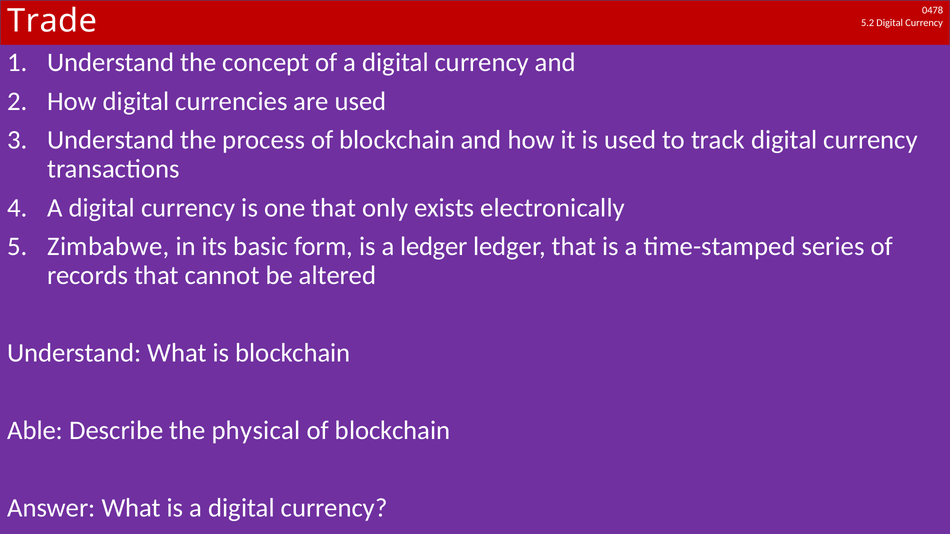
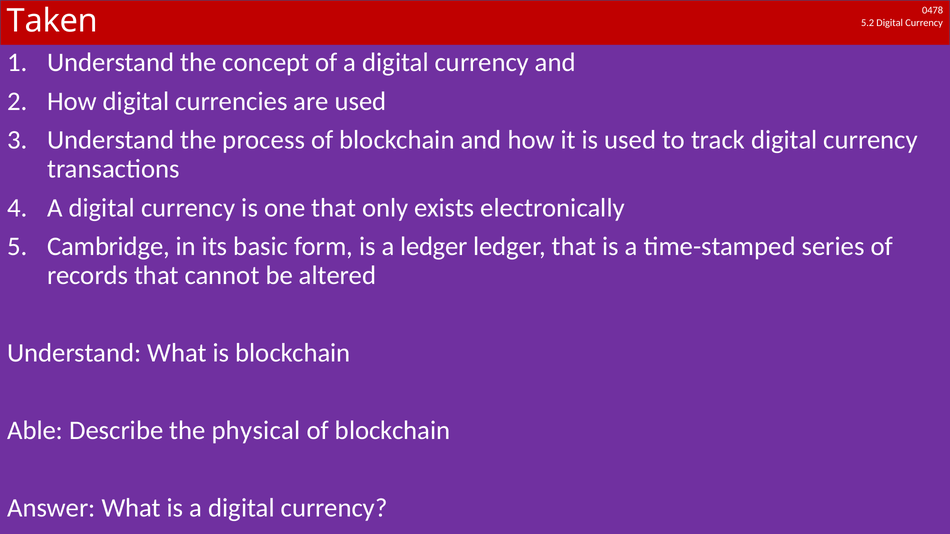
Trade: Trade -> Taken (53, 21)
Zimbabwe: Zimbabwe -> Cambridge (109, 247)
